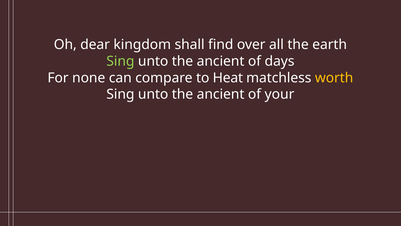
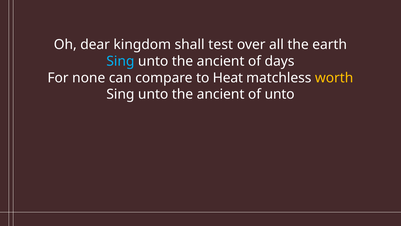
find: find -> test (221, 45)
Sing colour: light green -> light blue (120, 61)
of your: your -> unto (280, 94)
